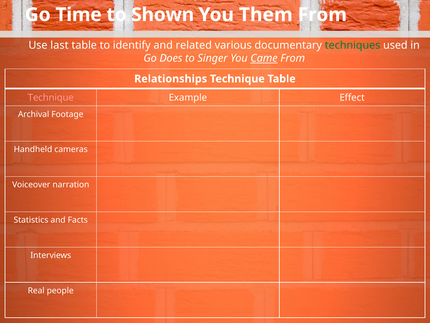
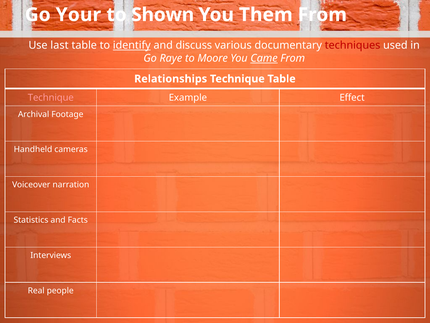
Time: Time -> Your (78, 15)
identify underline: none -> present (132, 45)
related: related -> discuss (194, 45)
techniques colour: green -> red (353, 45)
Does: Does -> Raye (171, 58)
Singer: Singer -> Moore (213, 58)
